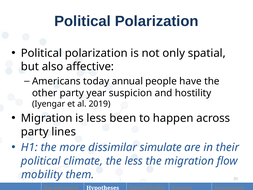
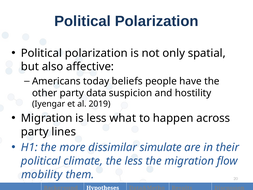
annual: annual -> beliefs (127, 81)
year: year -> data (96, 93)
been: been -> what (123, 118)
